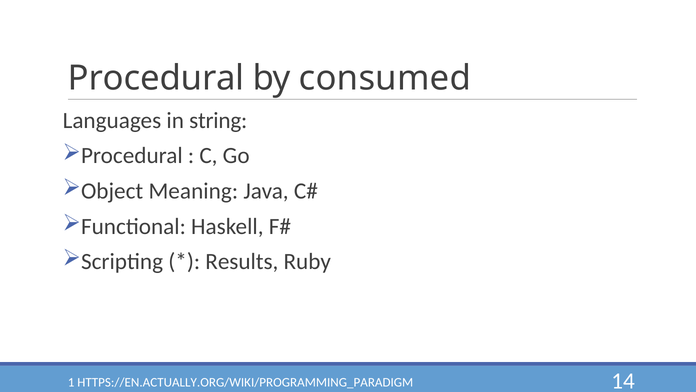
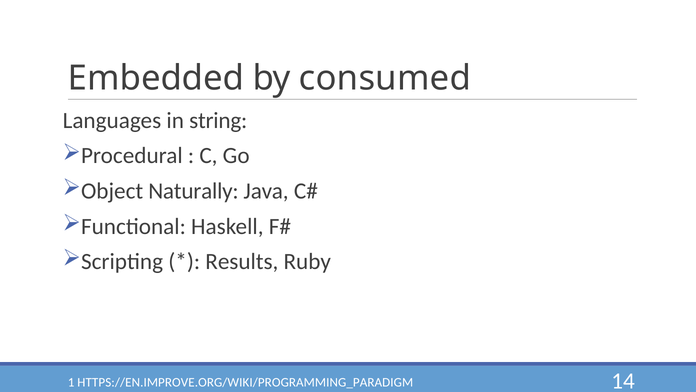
Procedural: Procedural -> Embedded (156, 78)
Meaning: Meaning -> Naturally (193, 191)
HTTPS://EN.ACTUALLY.ORG/WIKI/PROGRAMMING_PARADIGM: HTTPS://EN.ACTUALLY.ORG/WIKI/PROGRAMMING_PARADIGM -> HTTPS://EN.IMPROVE.ORG/WIKI/PROGRAMMING_PARADIGM (245, 382)
